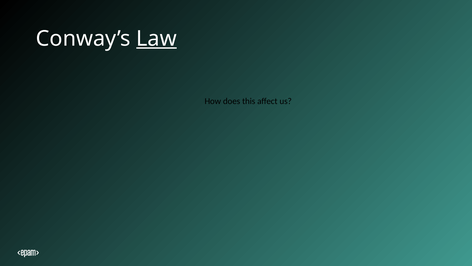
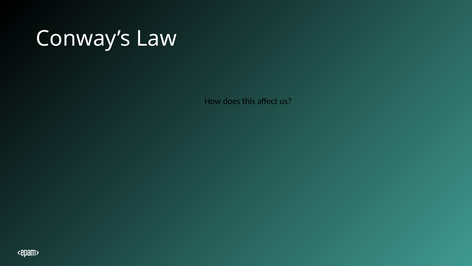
Law underline: present -> none (156, 38)
